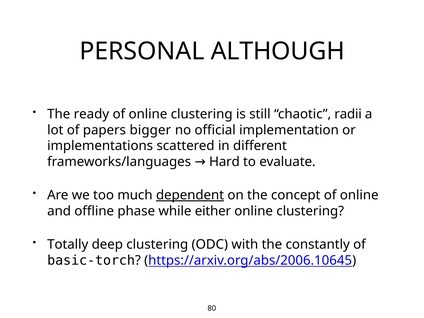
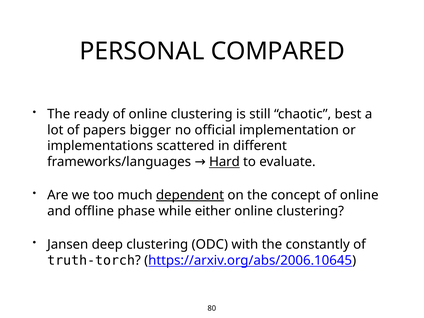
ALTHOUGH: ALTHOUGH -> COMPARED (278, 51)
radii: radii -> best (348, 114)
Hard underline: none -> present (224, 162)
Totally: Totally -> Jansen (68, 244)
basic-torch: basic-torch -> truth-torch (91, 260)
